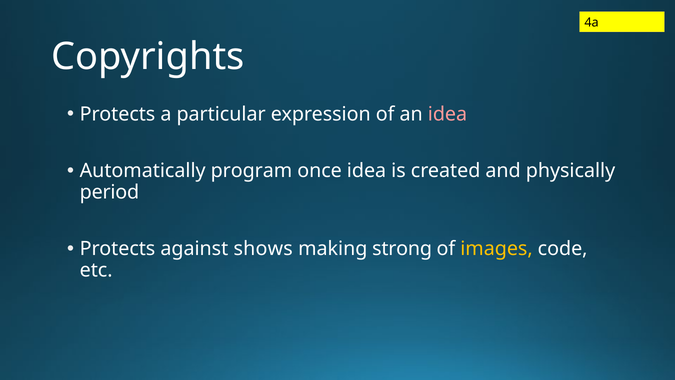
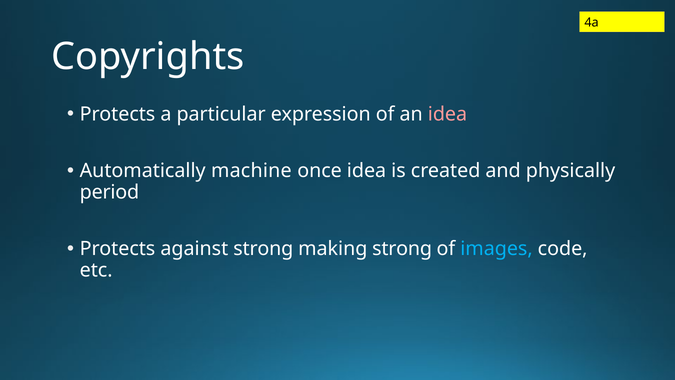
program: program -> machine (251, 171)
against shows: shows -> strong (263, 249)
images colour: yellow -> light blue (496, 249)
